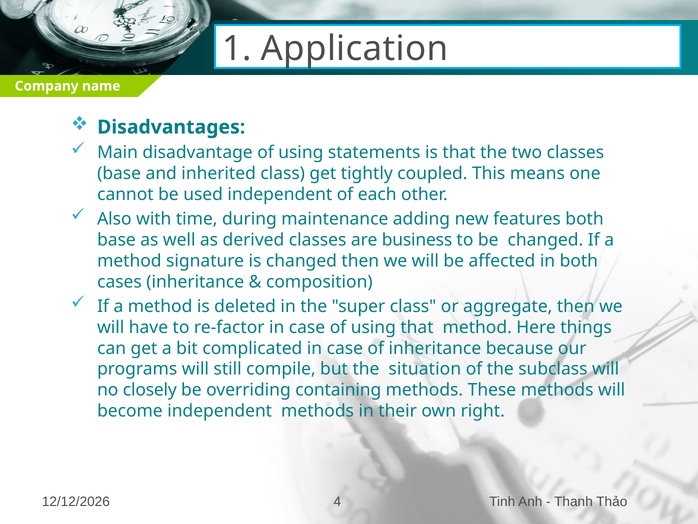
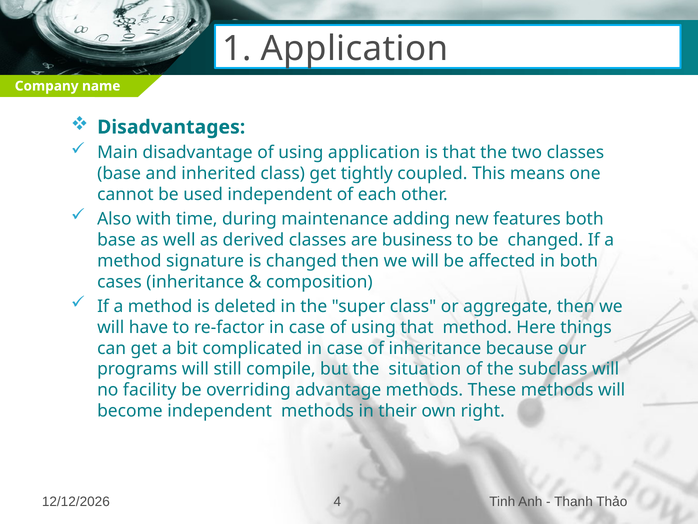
using statements: statements -> application (374, 152)
closely: closely -> facility (150, 390)
containing: containing -> advantage (338, 390)
